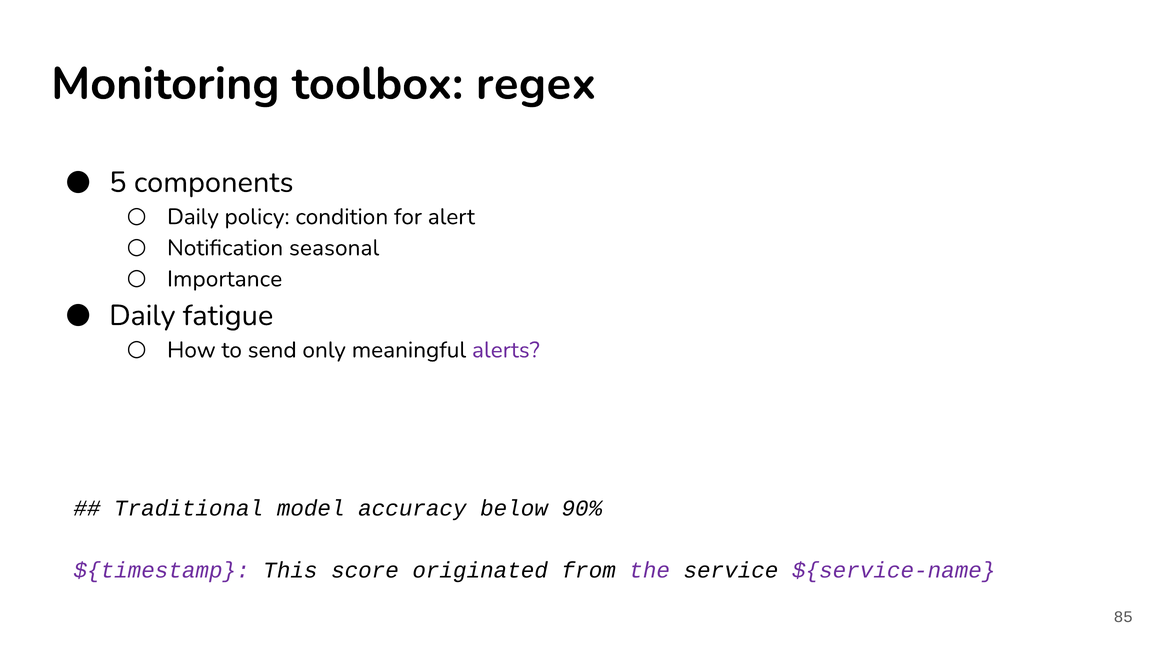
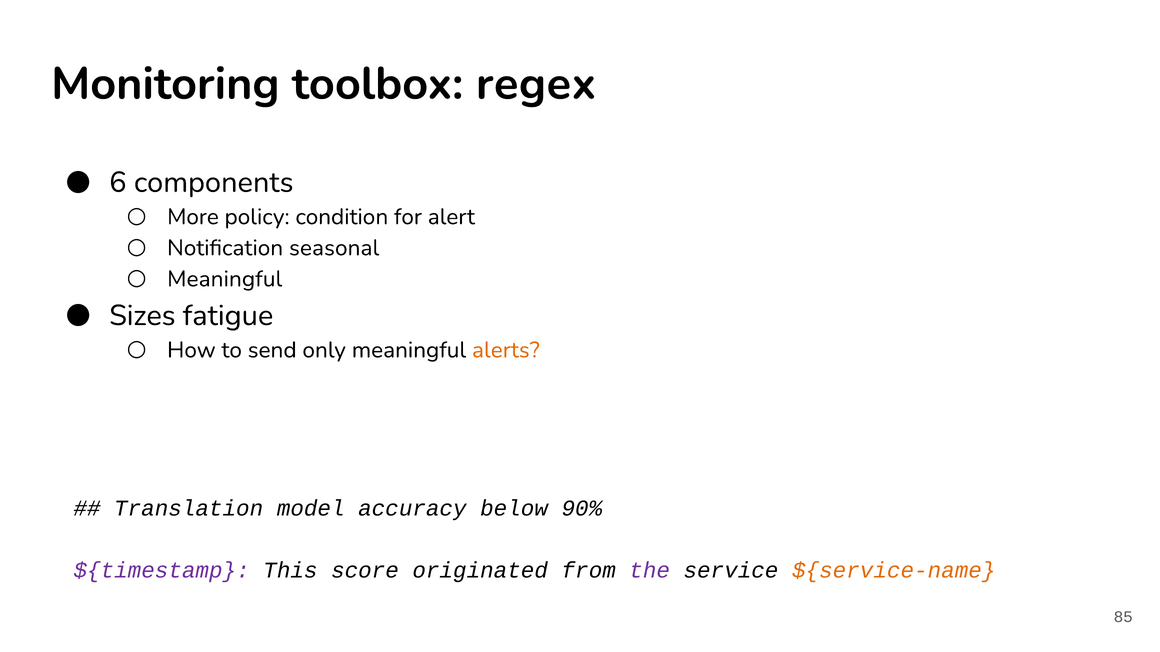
5: 5 -> 6 (118, 182)
Daily: Daily -> More (193, 217)
Importance: Importance -> Meaningful (225, 279)
Daily: Daily -> Sizes (142, 316)
alerts colour: purple -> orange (506, 350)
Traditional: Traditional -> Translation (189, 509)
${service-name colour: purple -> orange (894, 571)
